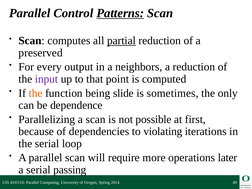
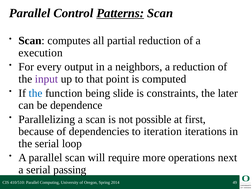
partial underline: present -> none (121, 41)
preserved: preserved -> execution (41, 53)
the colour: orange -> blue (36, 93)
sometimes: sometimes -> constraints (173, 93)
only: only -> later (228, 93)
violating: violating -> iteration (163, 131)
later: later -> next (227, 158)
